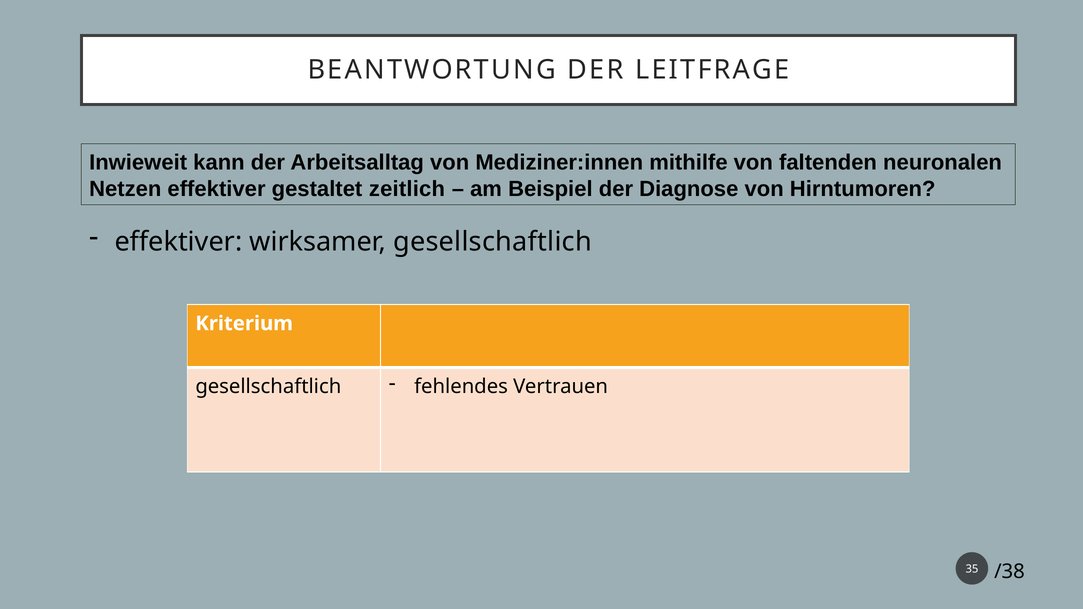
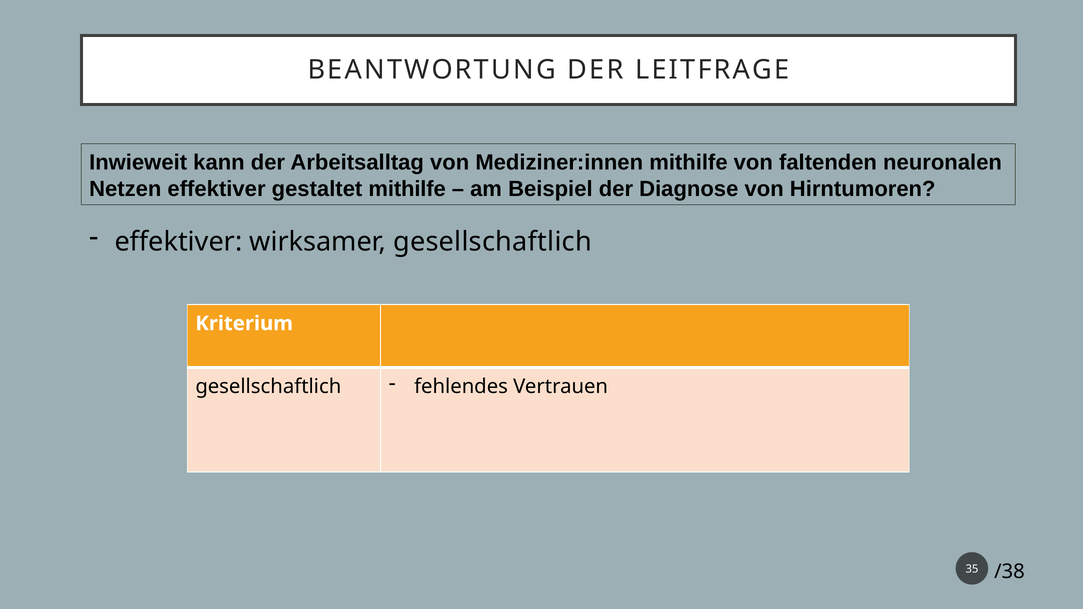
gestaltet zeitlich: zeitlich -> mithilfe (407, 189)
